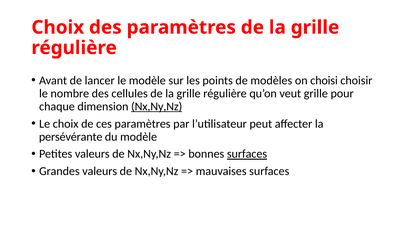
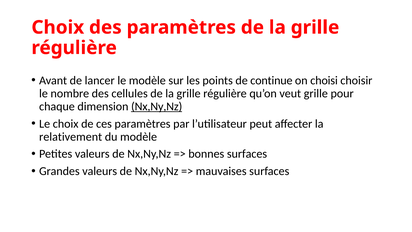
modèles: modèles -> continue (271, 80)
persévérante: persévérante -> relativement (71, 137)
surfaces underline: present -> none (247, 154)
